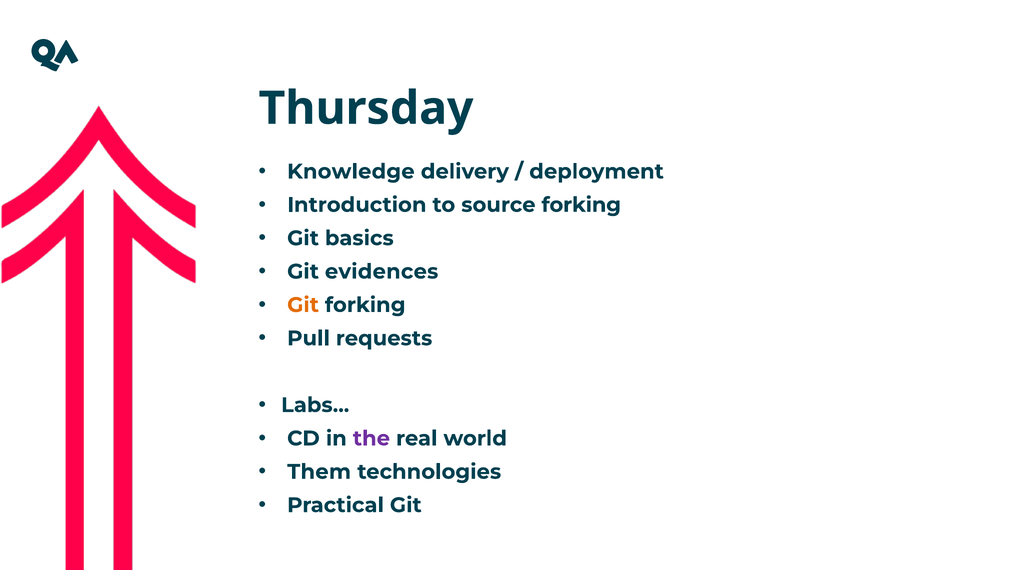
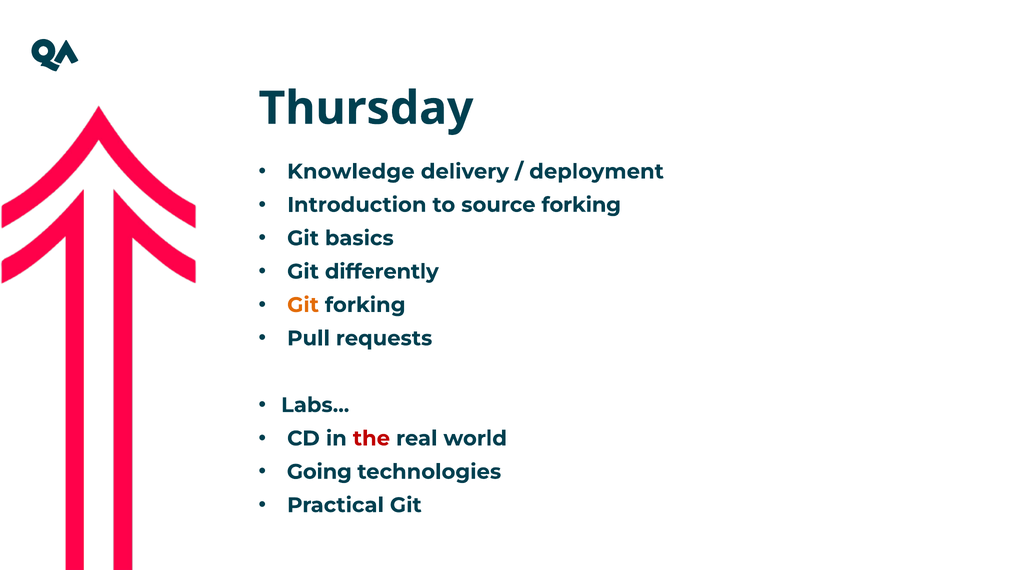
evidences: evidences -> differently (382, 272)
the colour: purple -> red (371, 439)
Them: Them -> Going (319, 472)
